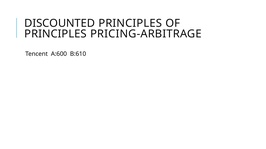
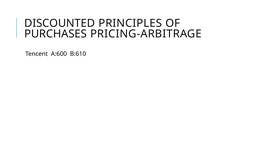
PRINCIPLES: PRINCIPLES -> PURCHASES (56, 34)
